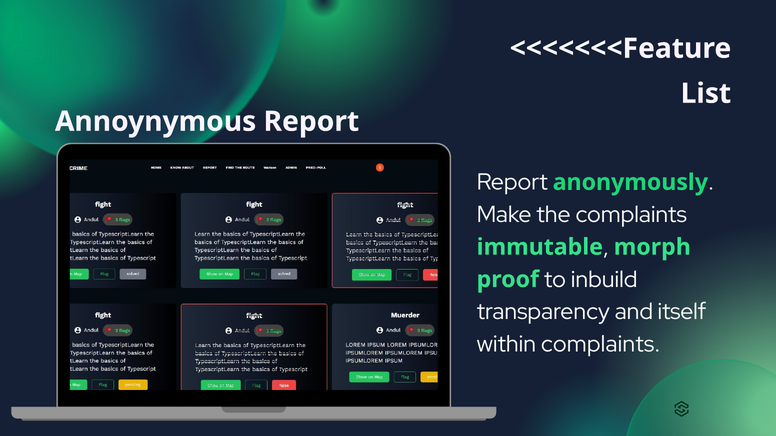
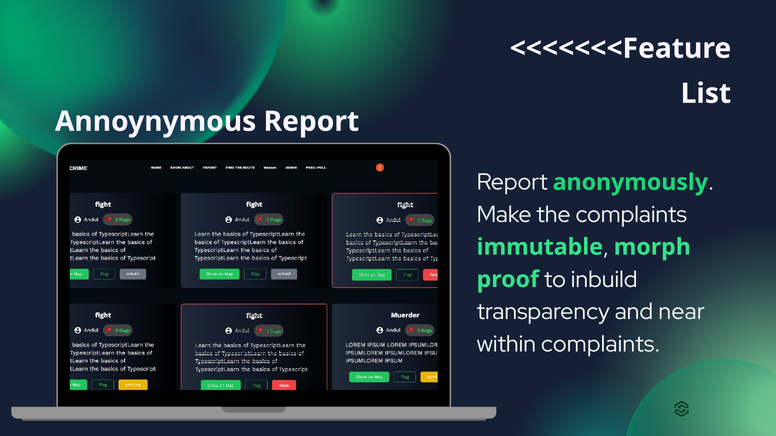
itself: itself -> near (682, 312)
